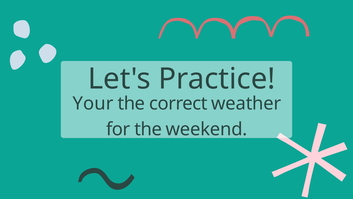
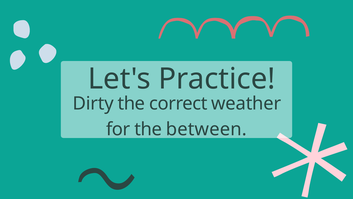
Your: Your -> Dirty (93, 103)
weekend: weekend -> between (206, 129)
